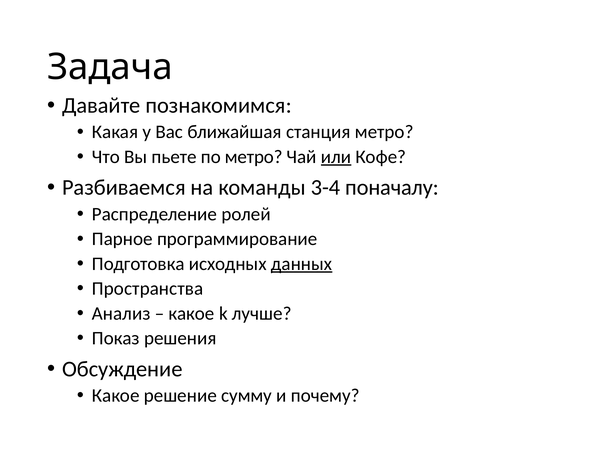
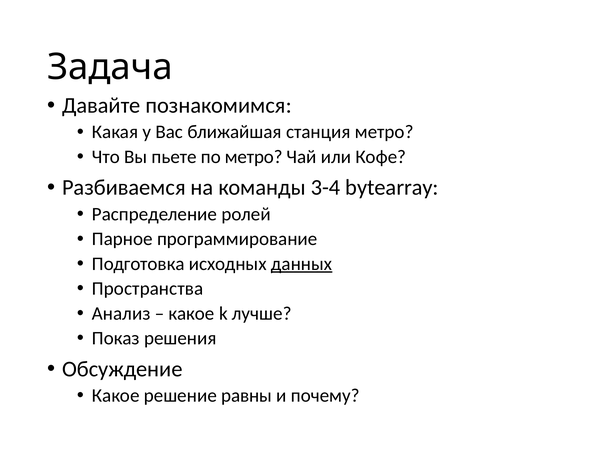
или underline: present -> none (336, 157)
поначалу: поначалу -> bytearray (392, 187)
сумму: сумму -> равны (247, 395)
